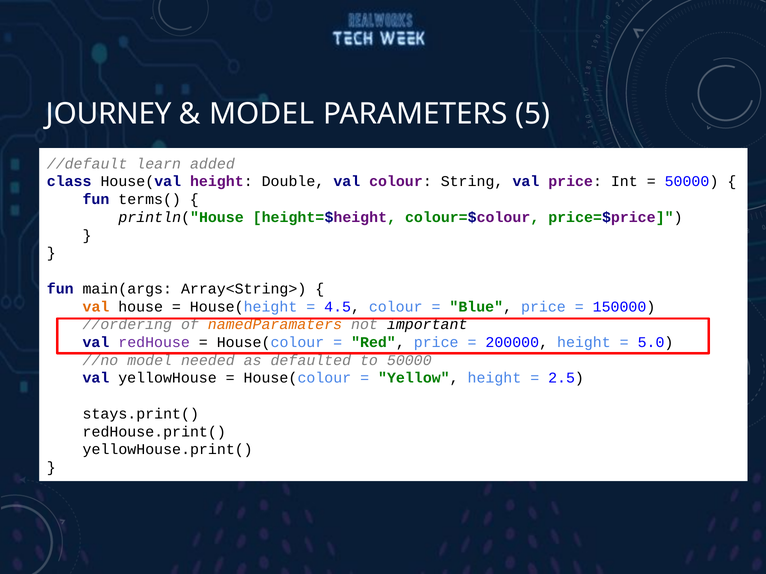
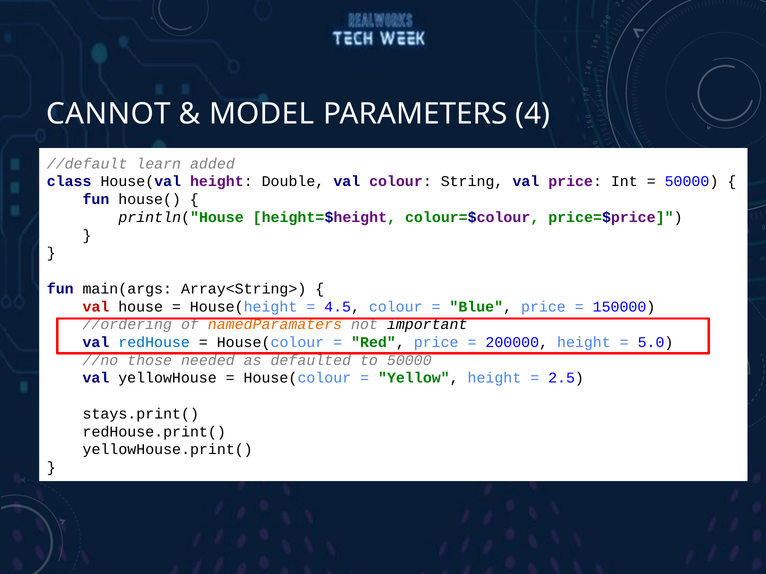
JOURNEY: JOURNEY -> CANNOT (108, 114)
5: 5 -> 4 (533, 114)
terms(: terms( -> house( (150, 200)
val colour: orange -> red (96, 307)
redHouse colour: purple -> blue (154, 343)
//no model: model -> those (150, 361)
